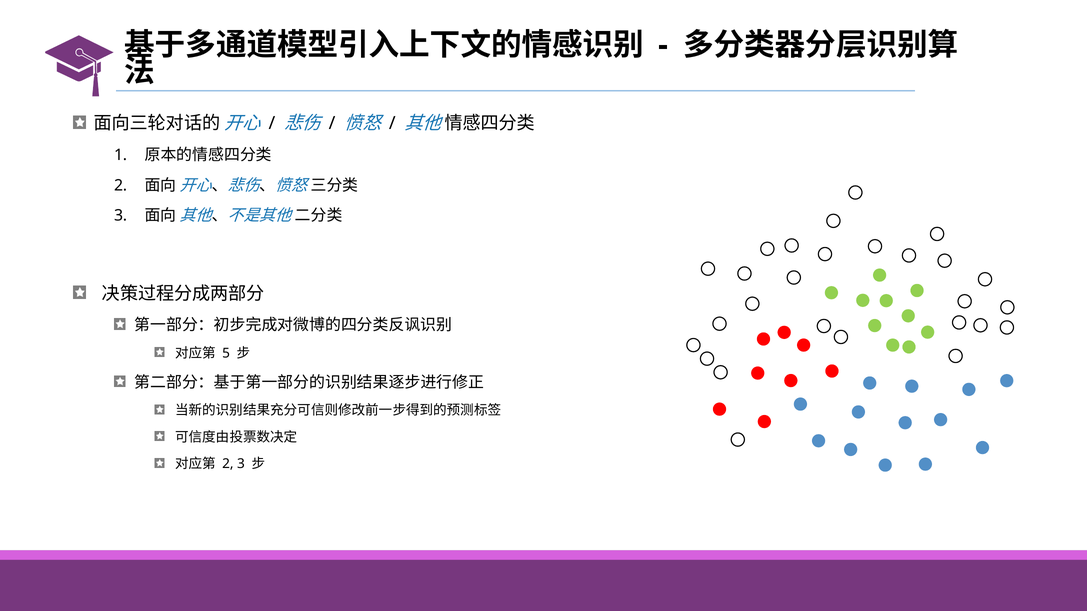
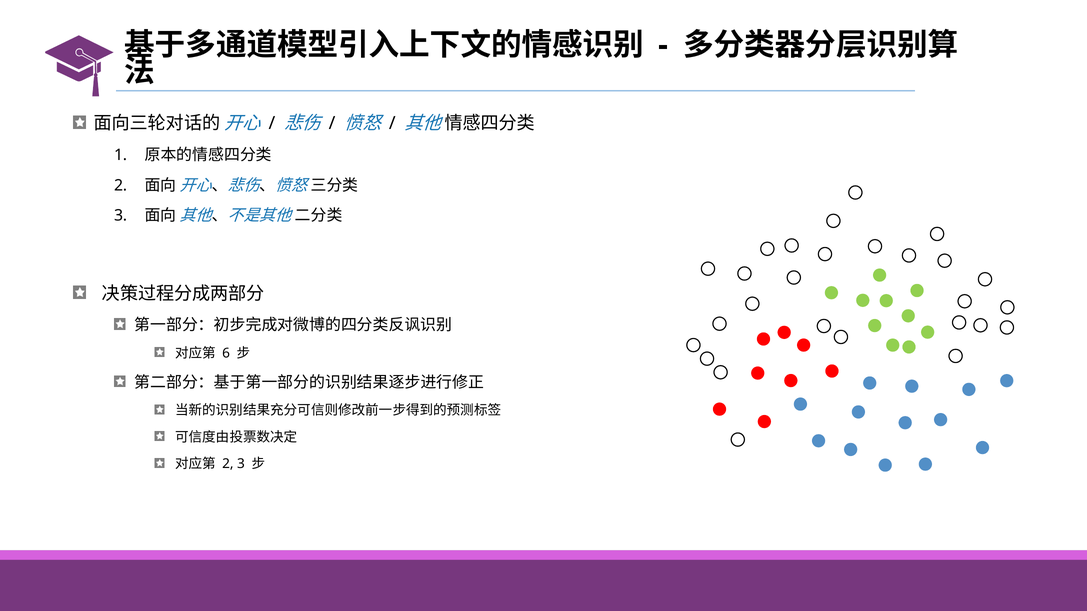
5: 5 -> 6 (226, 353)
